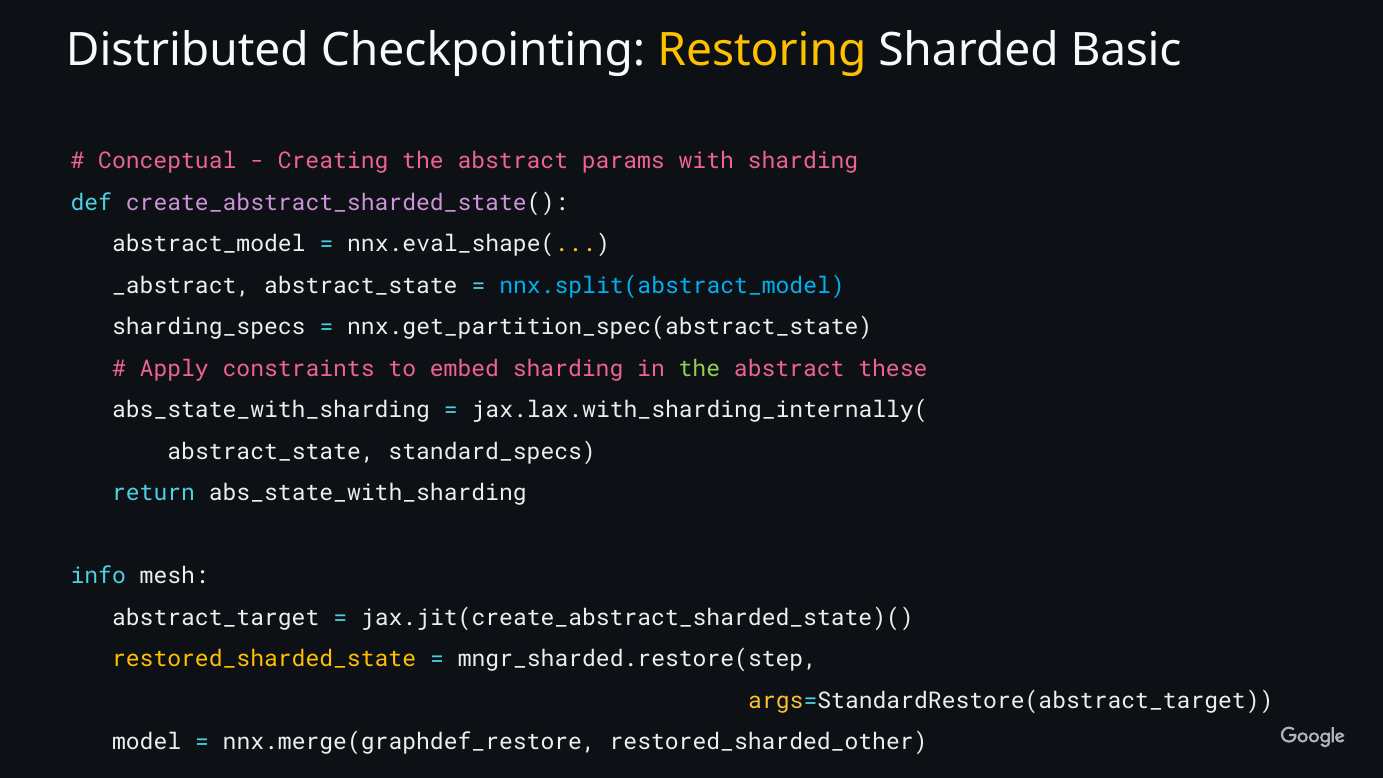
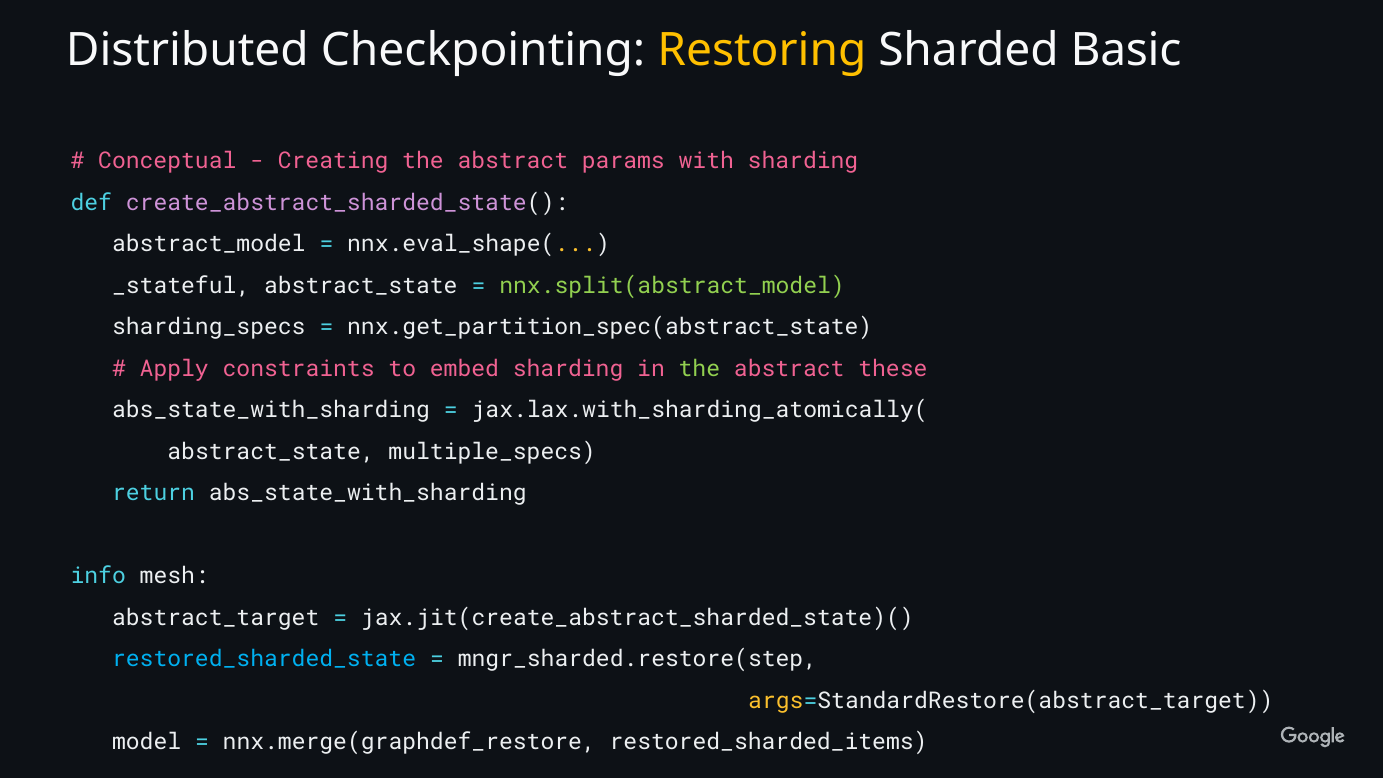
_abstract: _abstract -> _stateful (181, 286)
nnx.split(abstract_model colour: light blue -> light green (672, 286)
jax.lax.with_sharding_internally(: jax.lax.with_sharding_internally( -> jax.lax.with_sharding_atomically( (700, 410)
standard_specs: standard_specs -> multiple_specs (492, 452)
restored_sharded_state colour: yellow -> light blue (264, 659)
restored_sharded_other: restored_sharded_other -> restored_sharded_items (769, 742)
